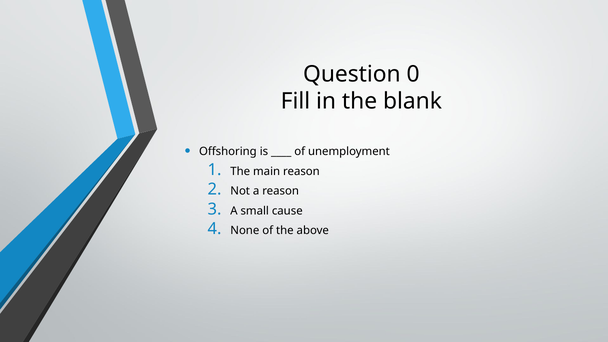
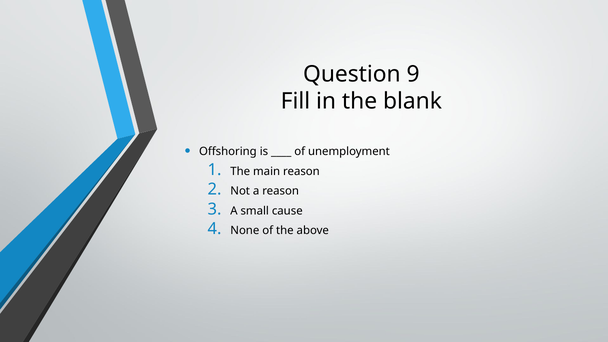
0: 0 -> 9 (413, 74)
